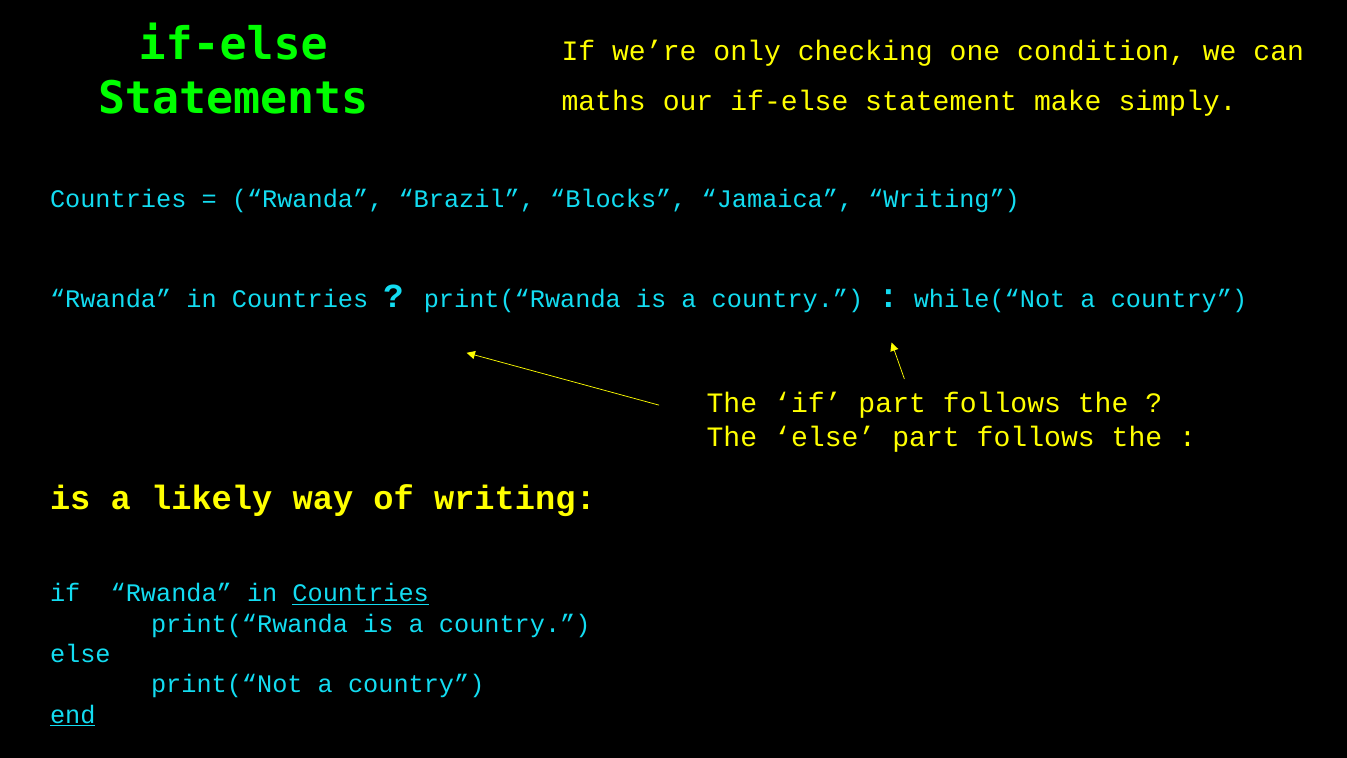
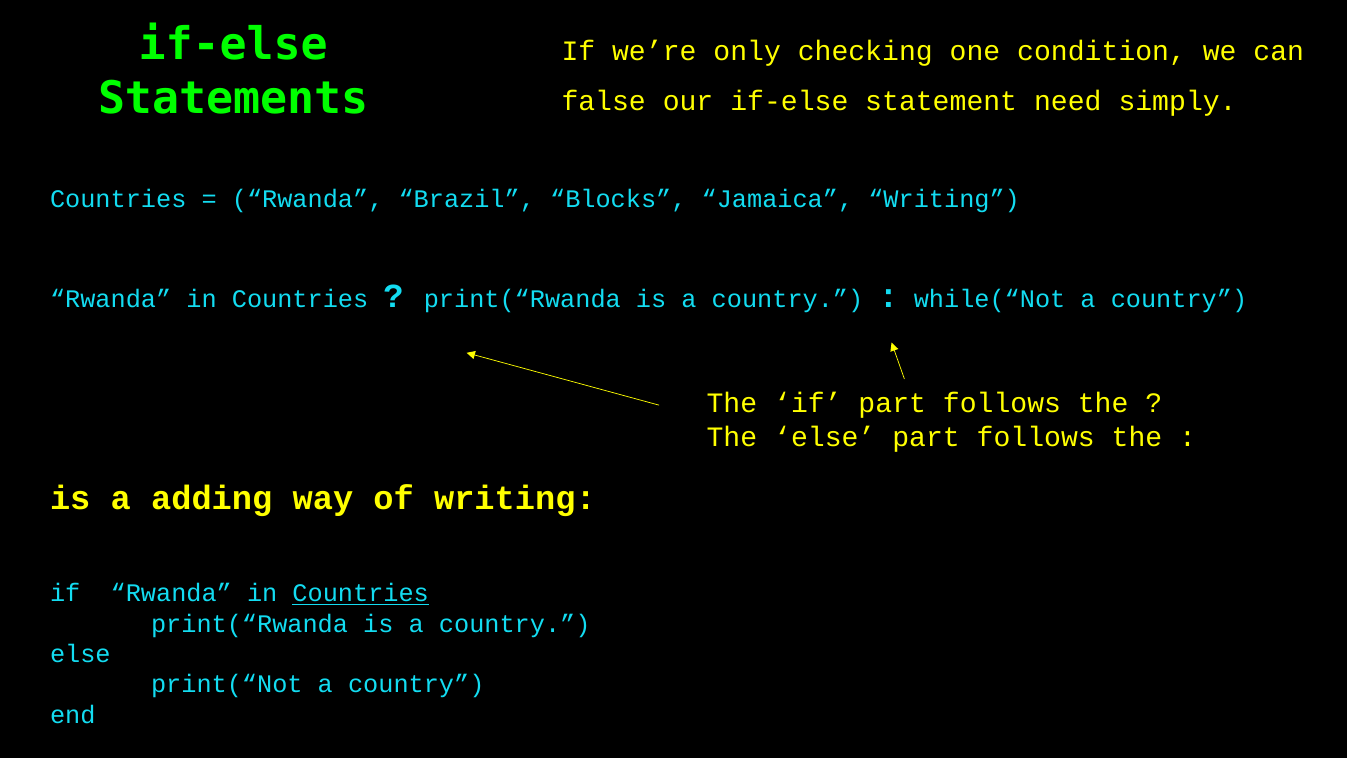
maths: maths -> false (604, 102)
make: make -> need (1068, 102)
likely: likely -> adding (212, 498)
end underline: present -> none (73, 715)
